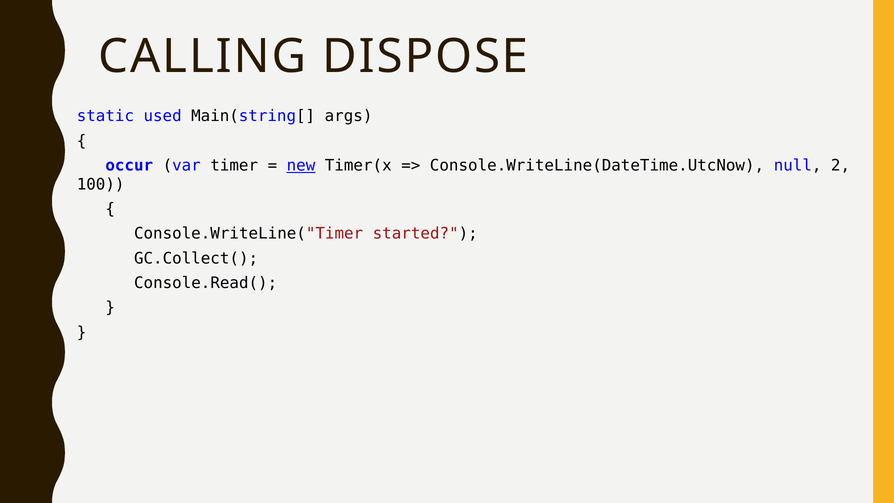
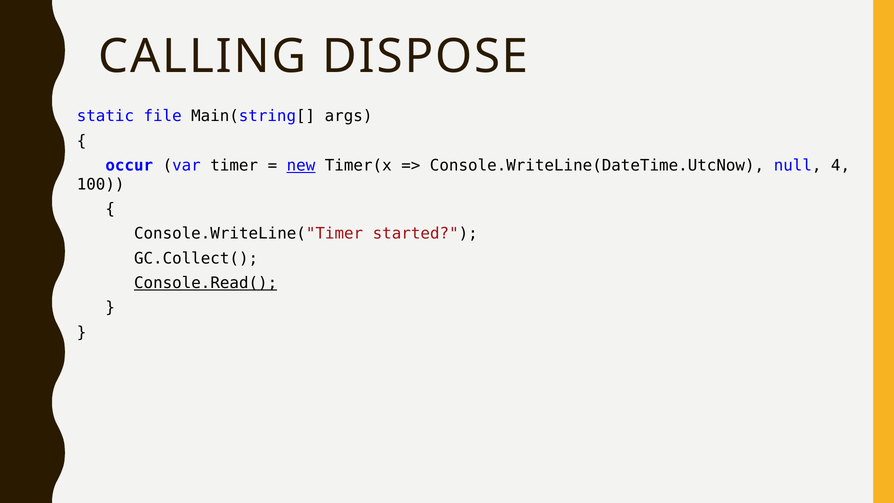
used: used -> file (163, 116)
2: 2 -> 4 (841, 165)
Console.Read( underline: none -> present (206, 283)
